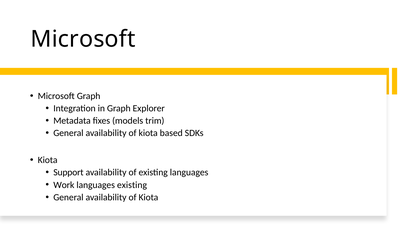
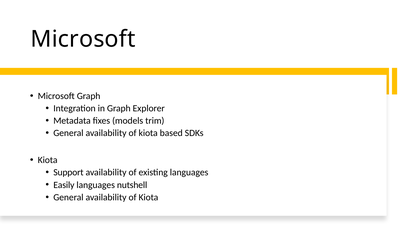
Work: Work -> Easily (64, 185)
languages existing: existing -> nutshell (132, 185)
